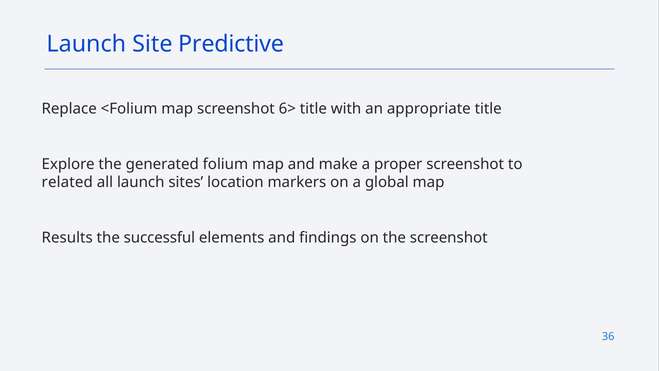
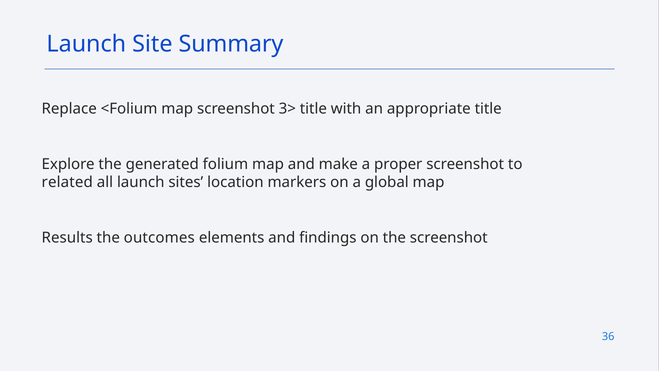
Predictive: Predictive -> Summary (231, 44)
6>: 6> -> 3> (287, 109)
successful: successful -> outcomes (159, 238)
